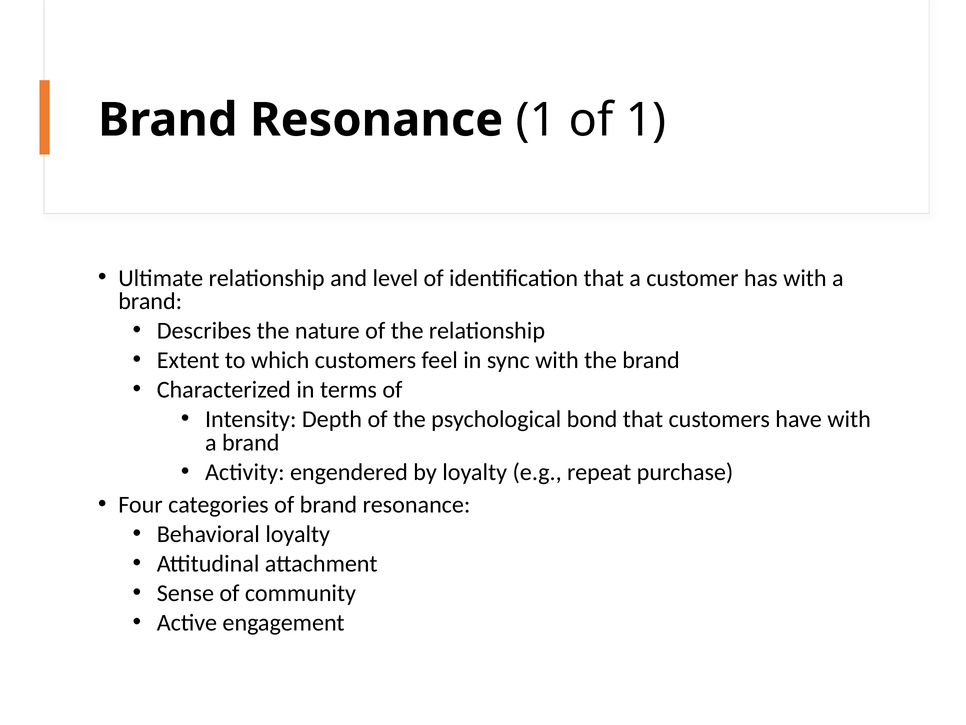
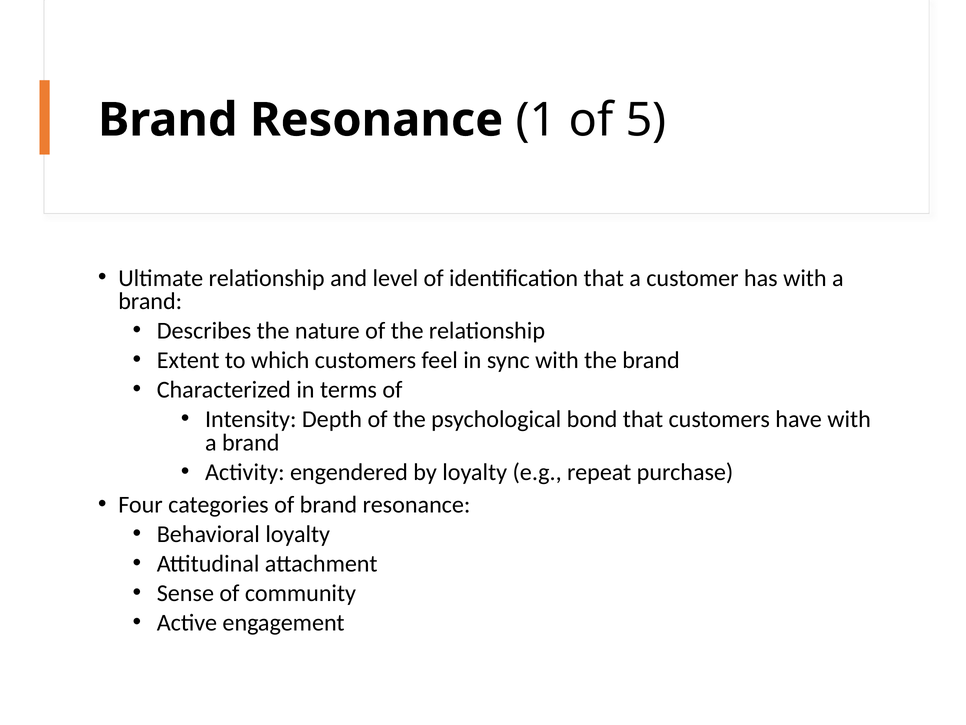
of 1: 1 -> 5 (646, 120)
